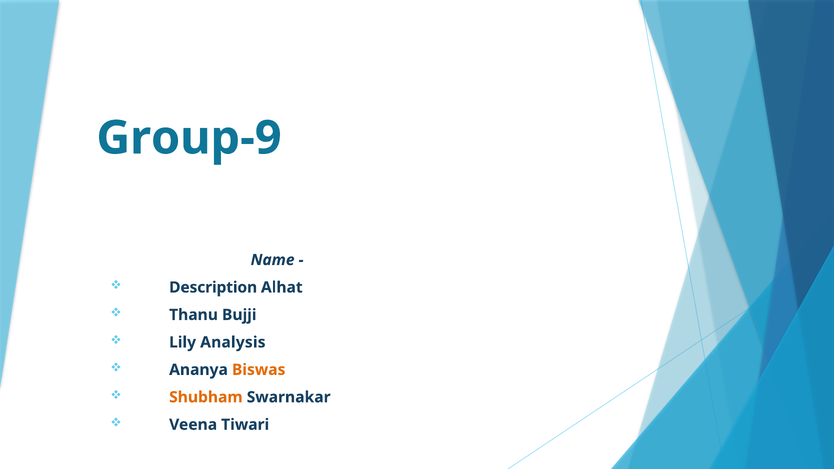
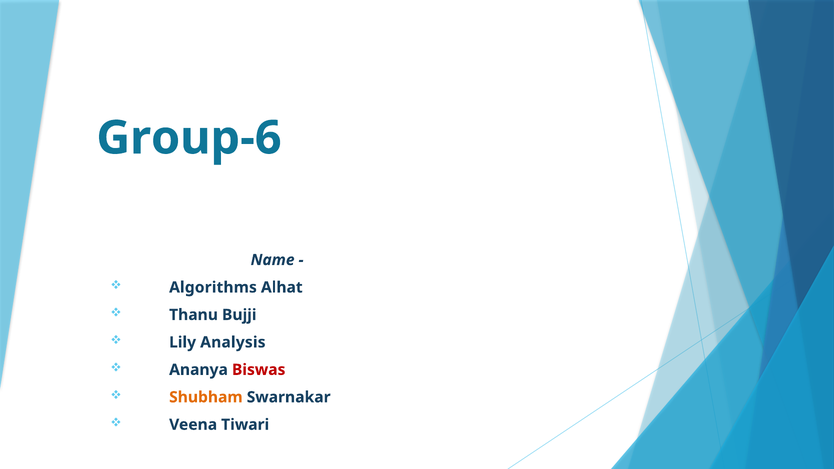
Group-9: Group-9 -> Group-6 (189, 138)
Description: Description -> Algorithms (213, 287)
Biswas colour: orange -> red (259, 370)
